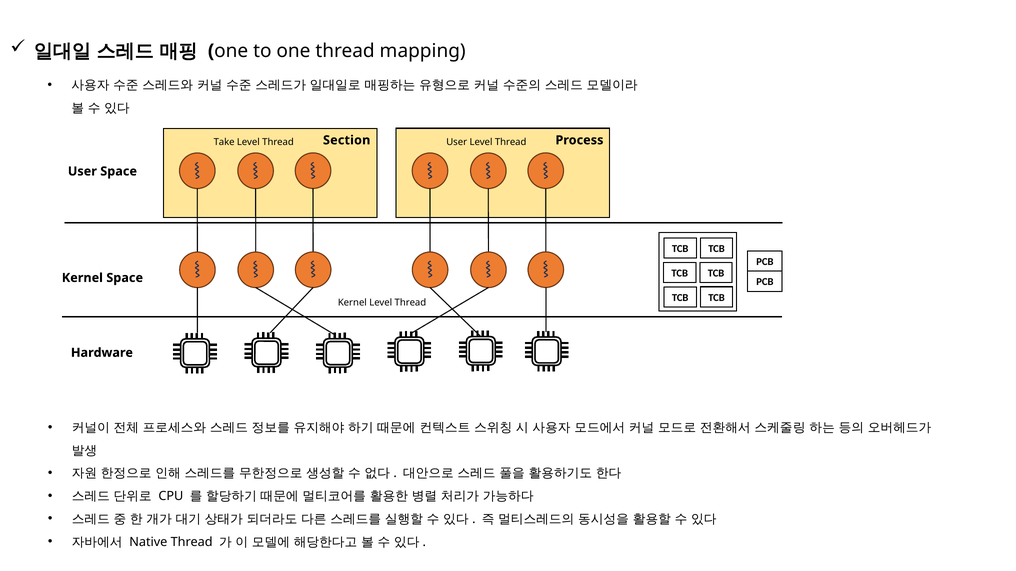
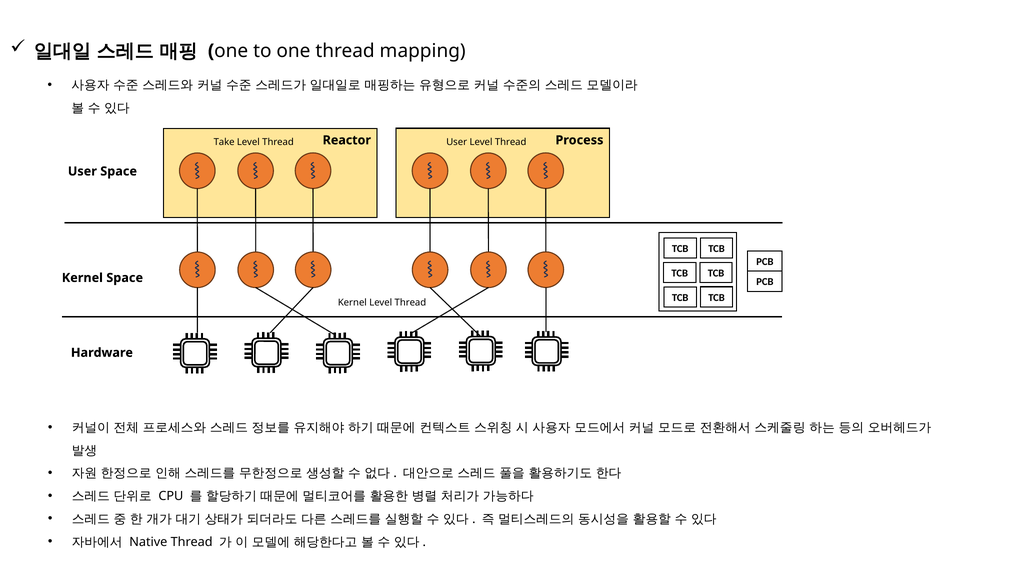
Section: Section -> Reactor (347, 140)
